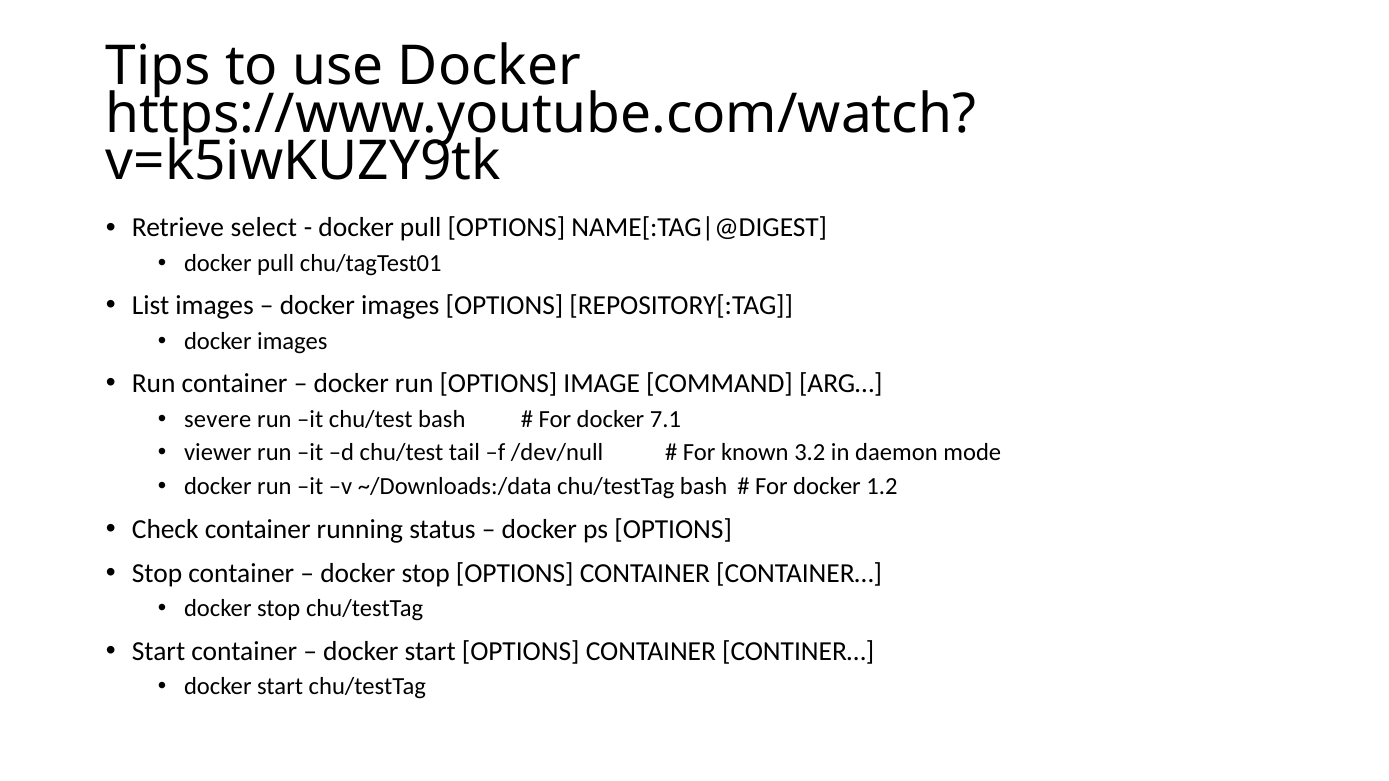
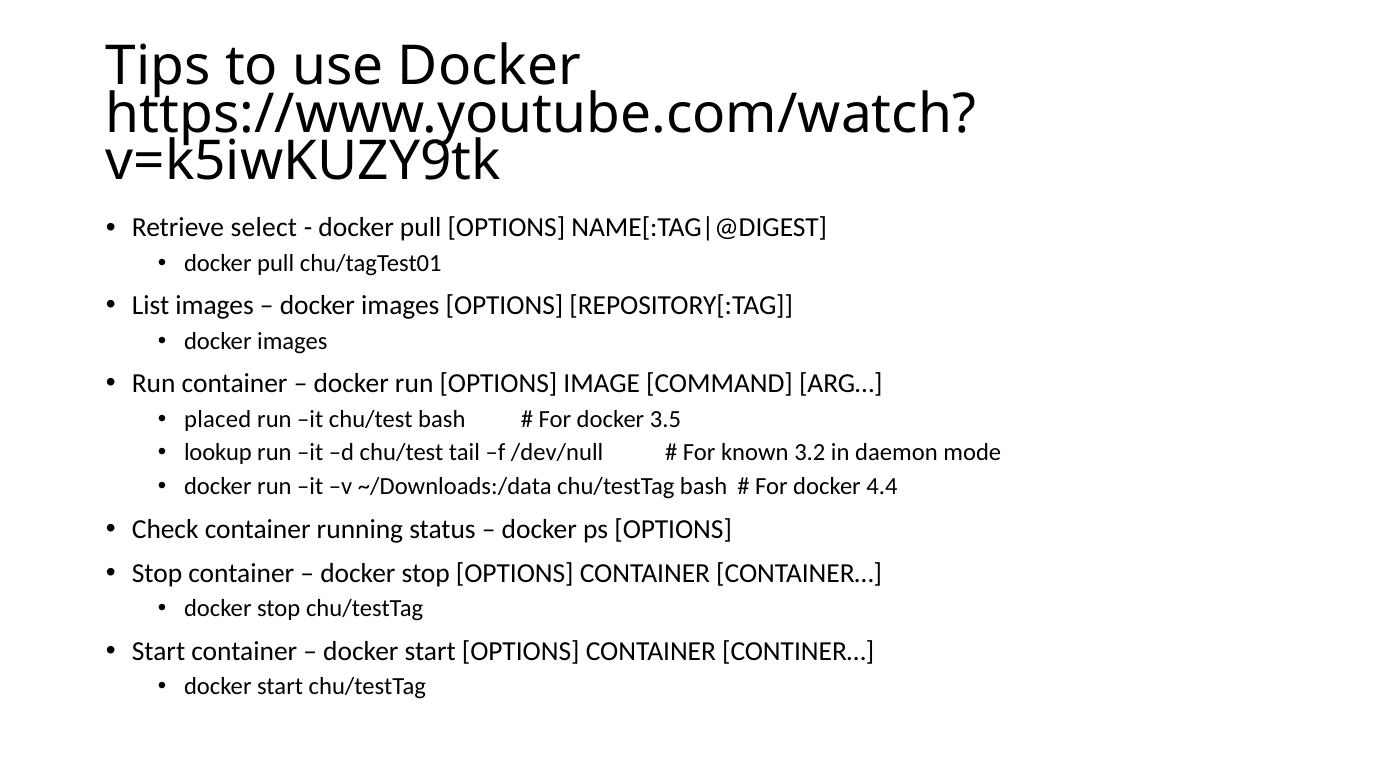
severe: severe -> placed (218, 419)
7.1: 7.1 -> 3.5 (666, 419)
viewer: viewer -> lookup (218, 453)
1.2: 1.2 -> 4.4 (882, 487)
